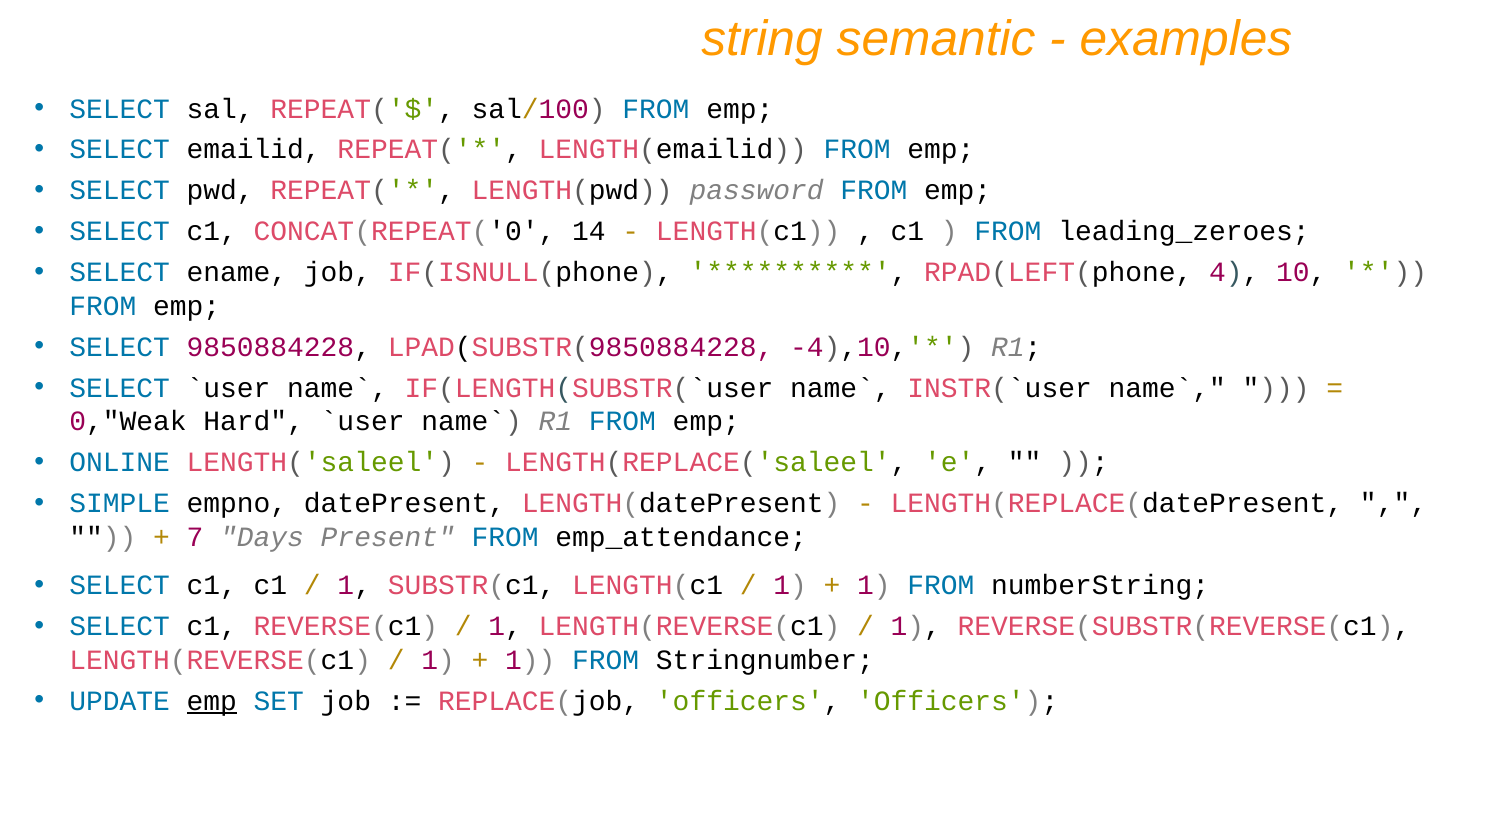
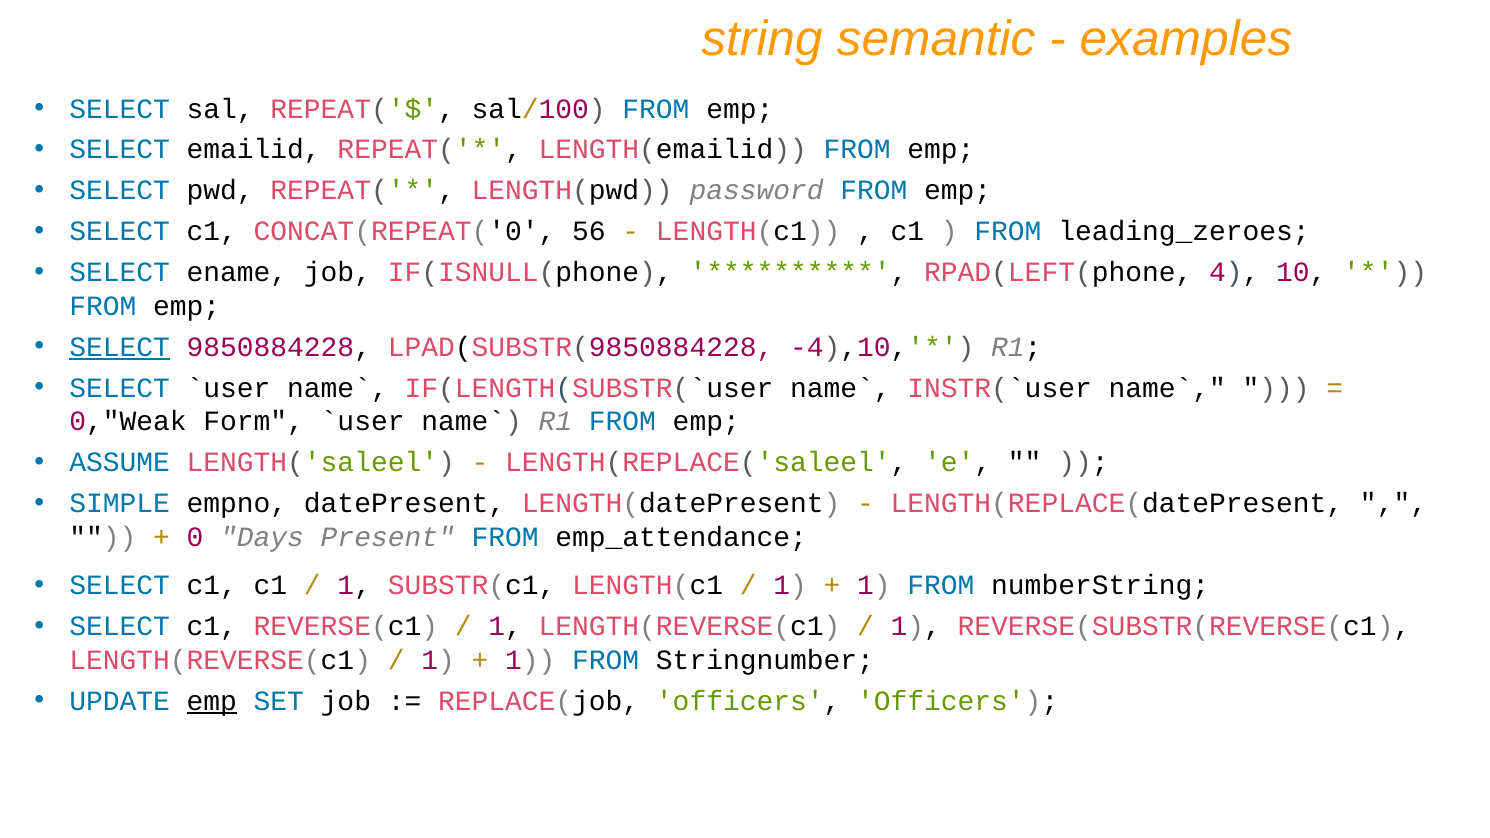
14: 14 -> 56 (589, 232)
SELECT underline: none -> present (120, 347)
Hard: Hard -> Form (254, 422)
ONLINE: ONLINE -> ASSUME (120, 463)
7: 7 -> 0 (195, 537)
